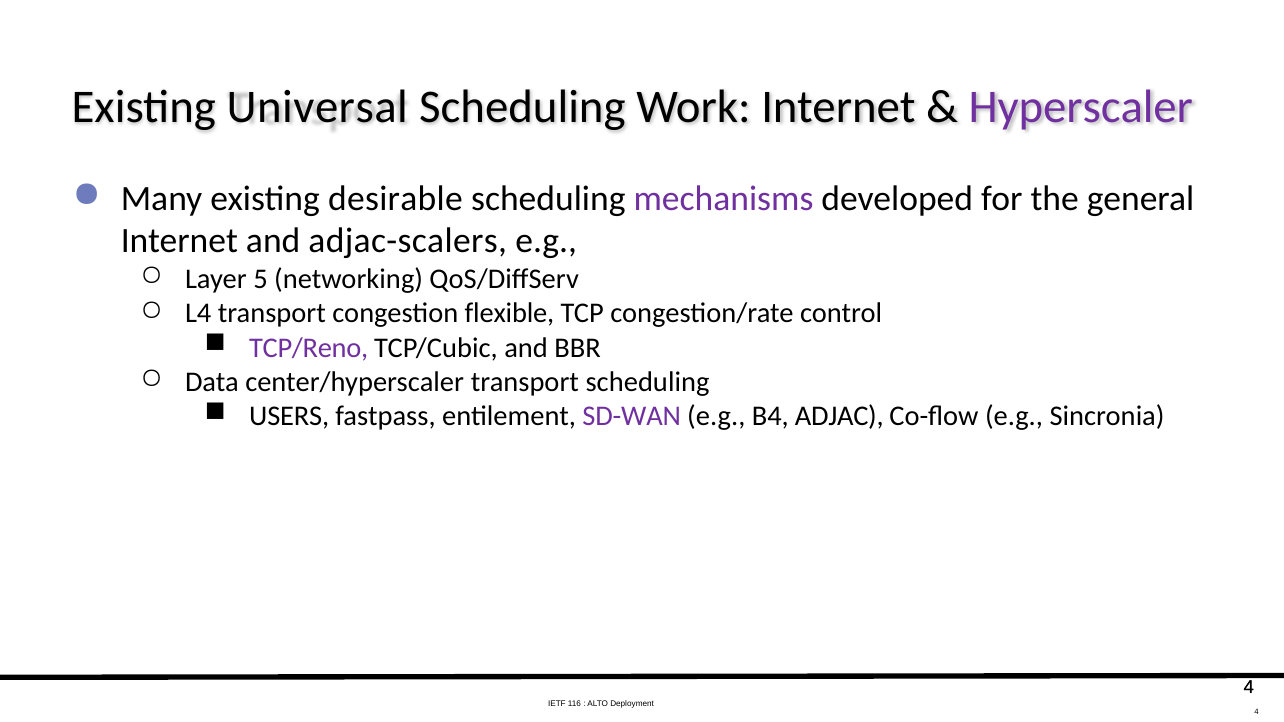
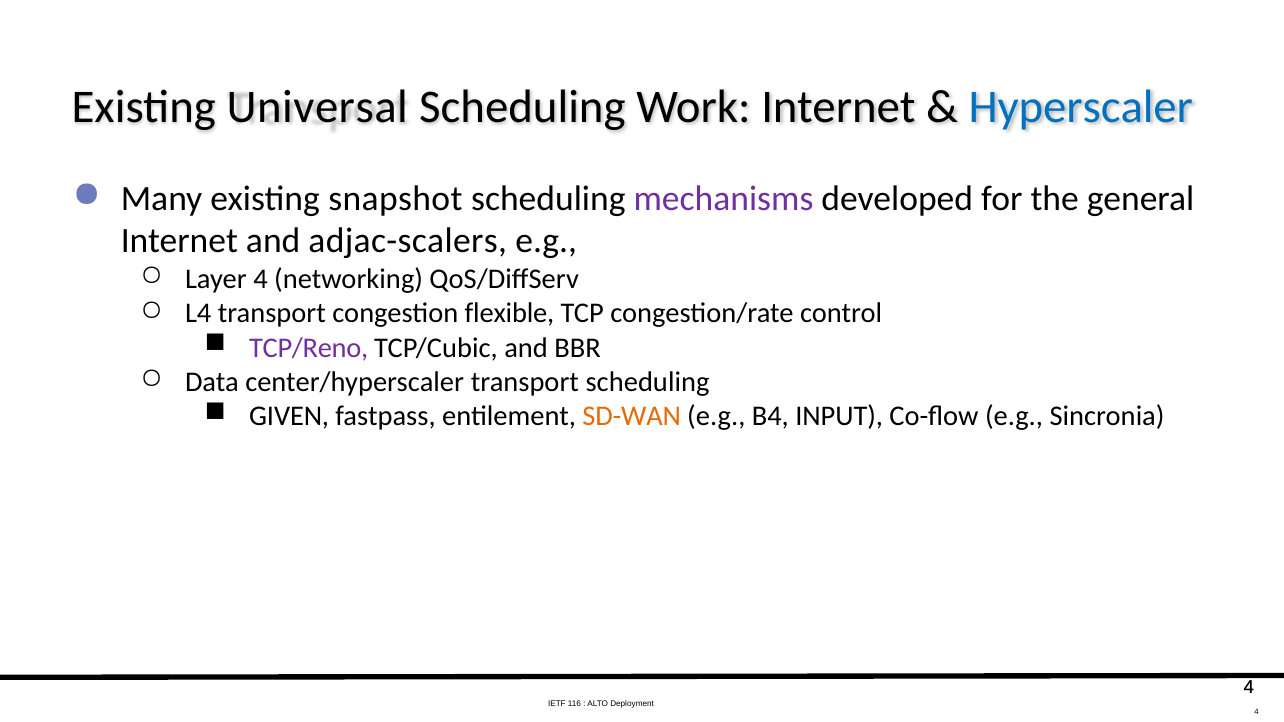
Hyperscaler colour: purple -> blue (1081, 107)
desirable: desirable -> snapshot (395, 199)
Layer 5: 5 -> 4 (260, 279)
USERS: USERS -> GIVEN (289, 417)
SD-WAN colour: purple -> orange (632, 417)
ADJAC: ADJAC -> INPUT (839, 417)
